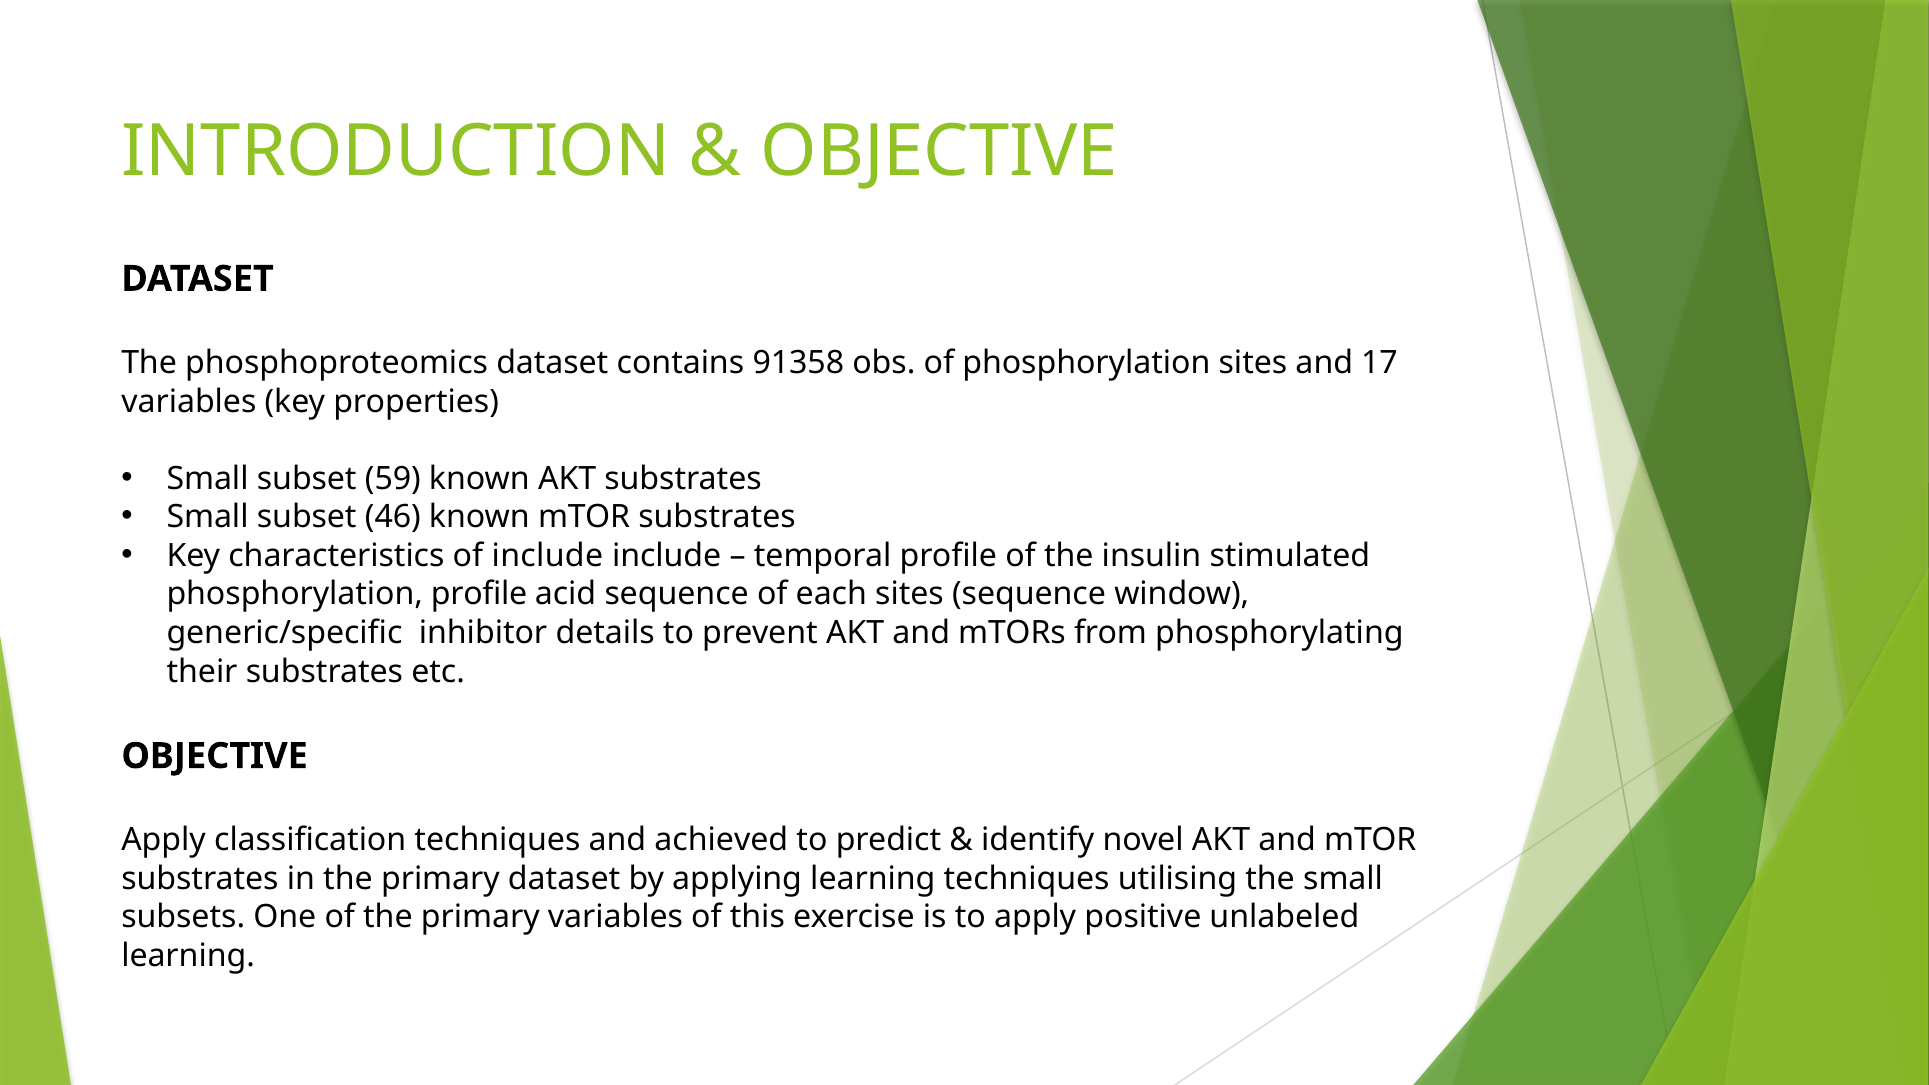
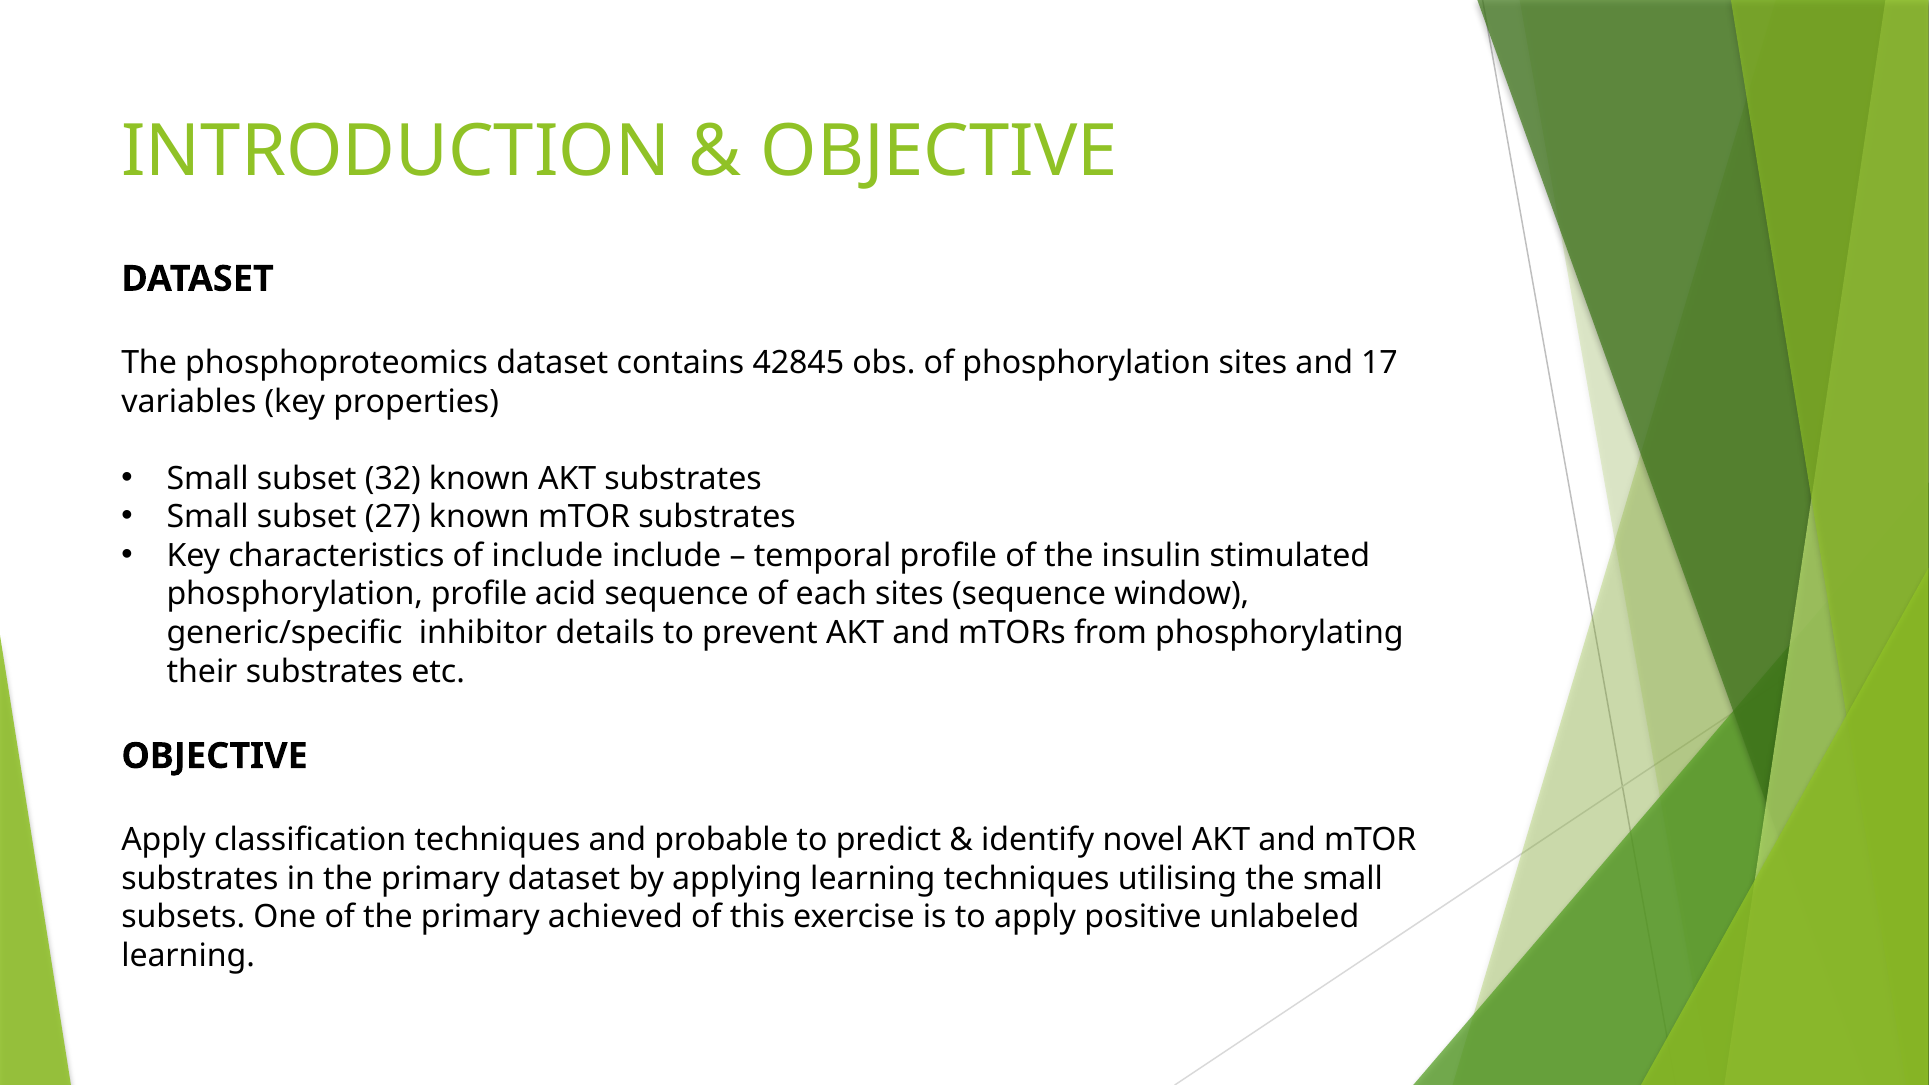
91358: 91358 -> 42845 (798, 363)
59: 59 -> 32 (393, 479)
46: 46 -> 27 (393, 517)
achieved: achieved -> probable (721, 840)
primary variables: variables -> achieved (615, 917)
